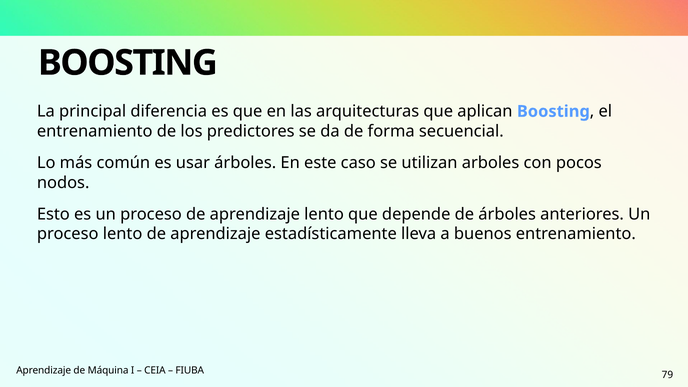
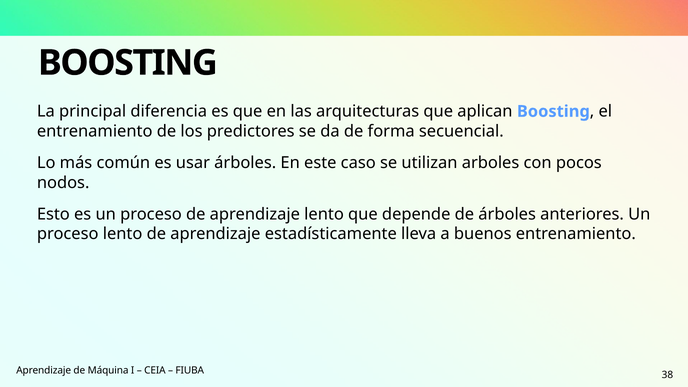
79: 79 -> 38 (667, 375)
